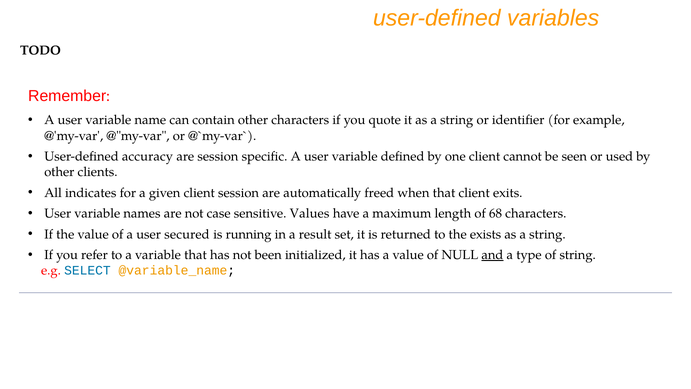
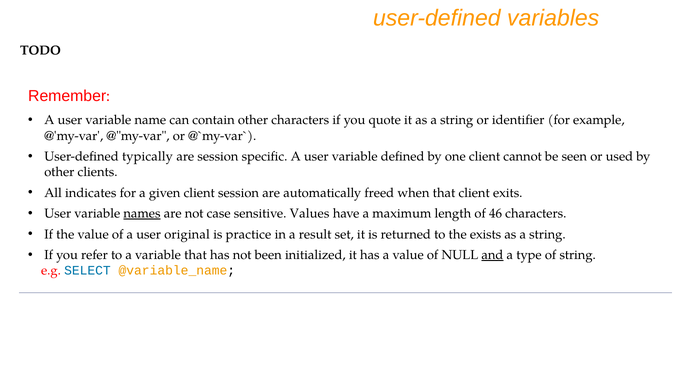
accuracy: accuracy -> typically (147, 156)
names underline: none -> present (142, 213)
68: 68 -> 46 (496, 213)
secured: secured -> original (187, 234)
running: running -> practice (248, 234)
